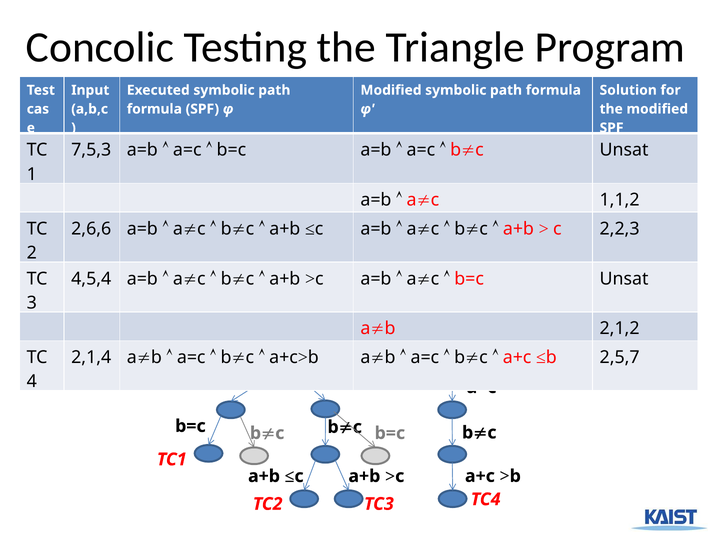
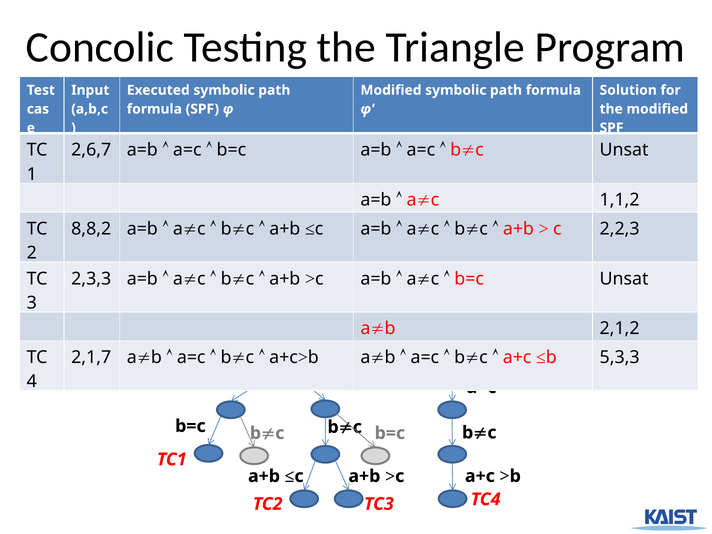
7,5,3: 7,5,3 -> 2,6,7 (91, 150)
2,6,6: 2,6,6 -> 8,8,2 (91, 229)
4,5,4: 4,5,4 -> 2,3,3 (91, 279)
2,1,4: 2,1,4 -> 2,1,7 (91, 357)
2,5,7: 2,5,7 -> 5,3,3 (620, 357)
